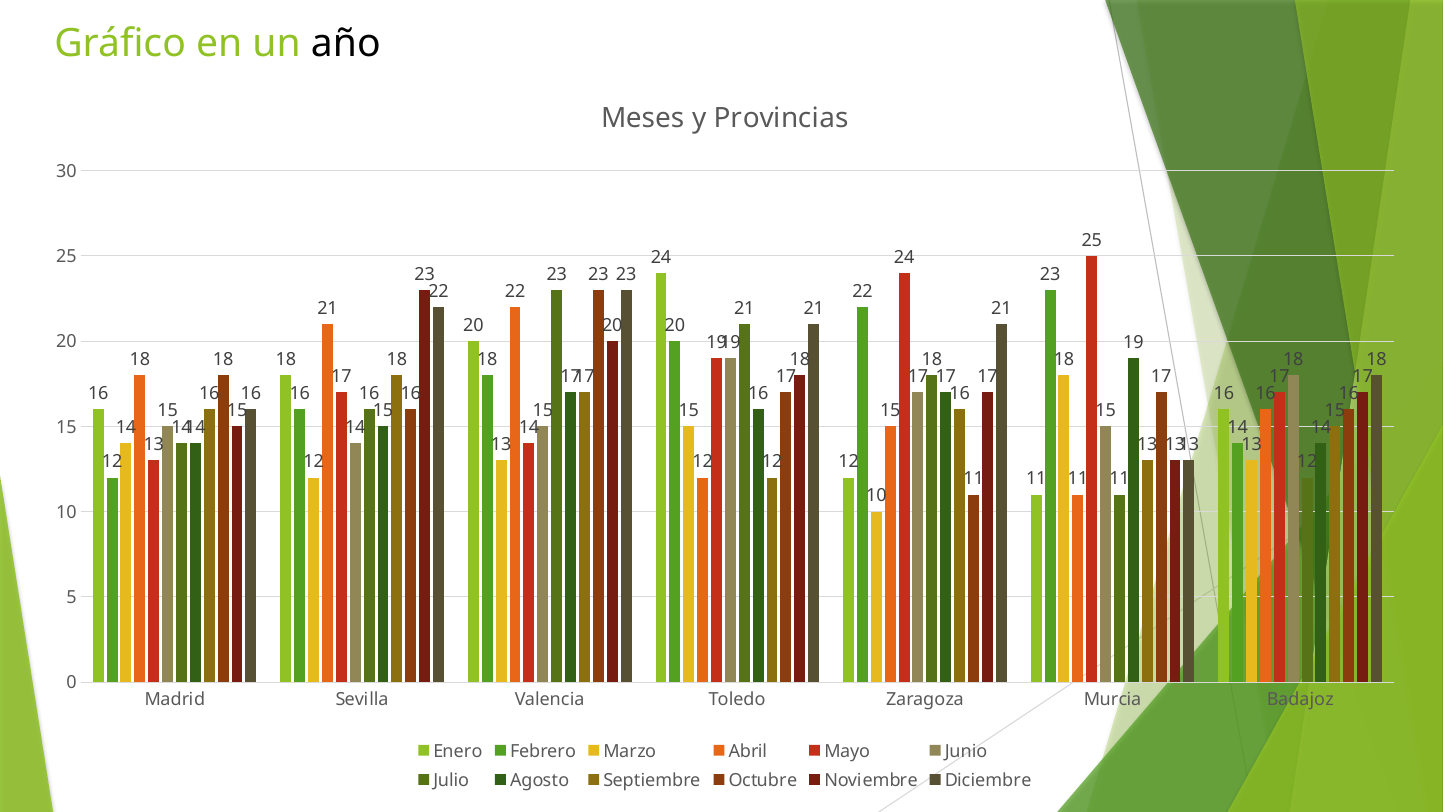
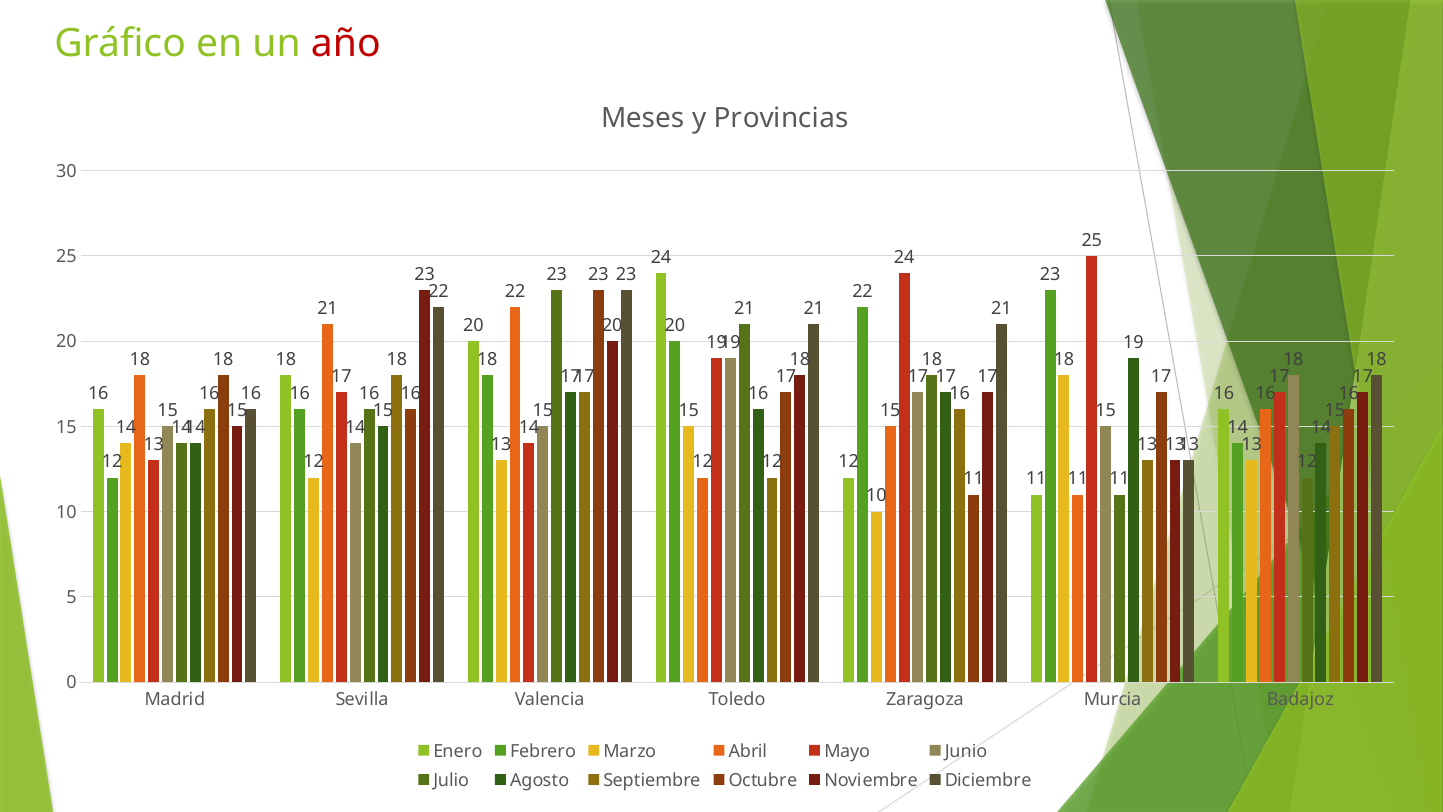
año colour: black -> red (346, 44)
